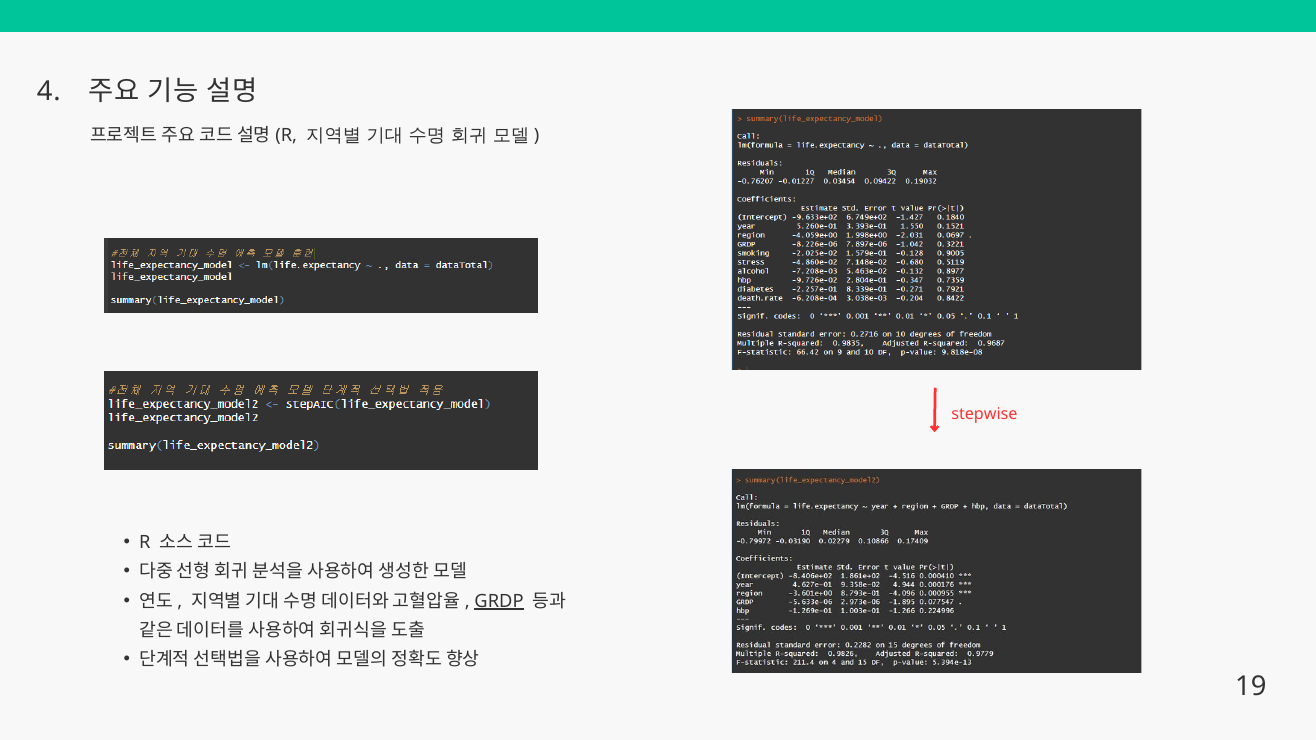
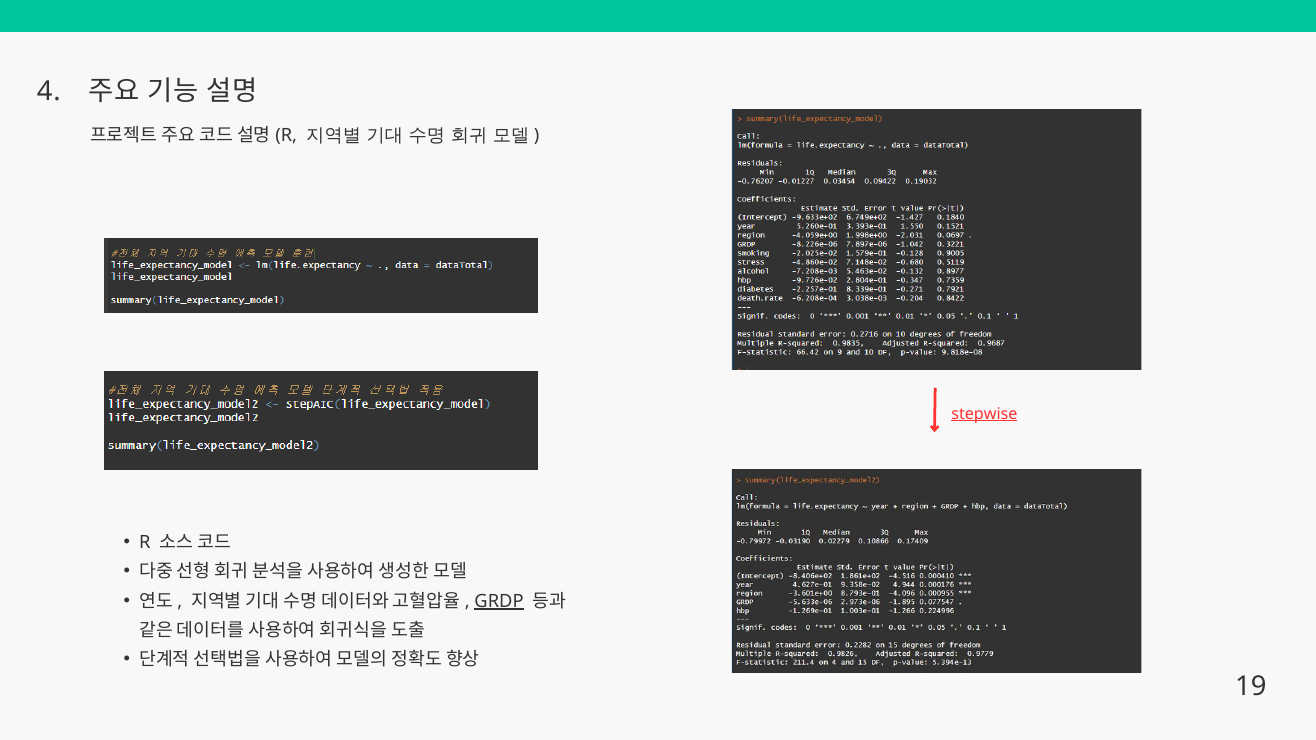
stepwise underline: none -> present (984, 414)
